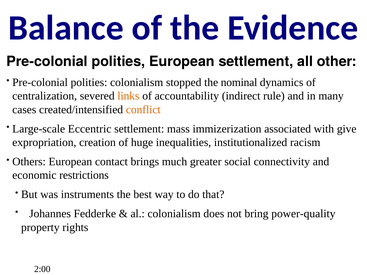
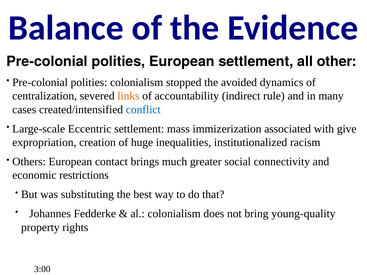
nominal: nominal -> avoided (239, 82)
conflict colour: orange -> blue (143, 110)
instruments: instruments -> substituting (87, 195)
power-quality: power-quality -> young-quality (303, 214)
2:00: 2:00 -> 3:00 (42, 269)
